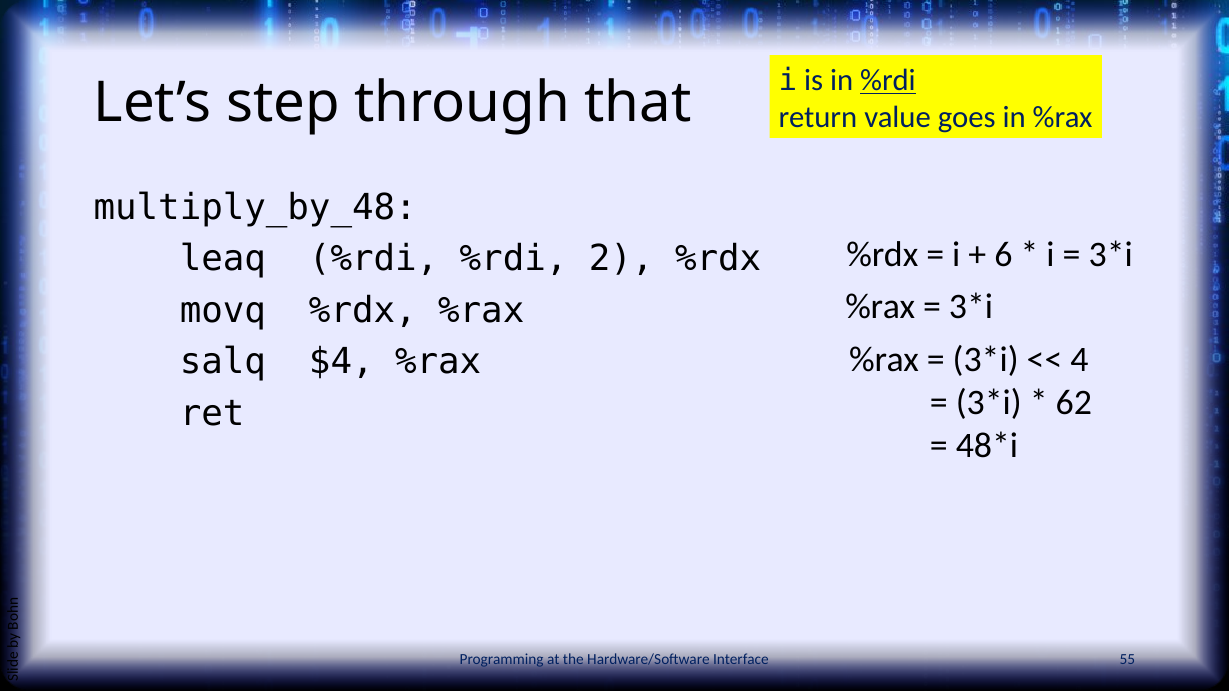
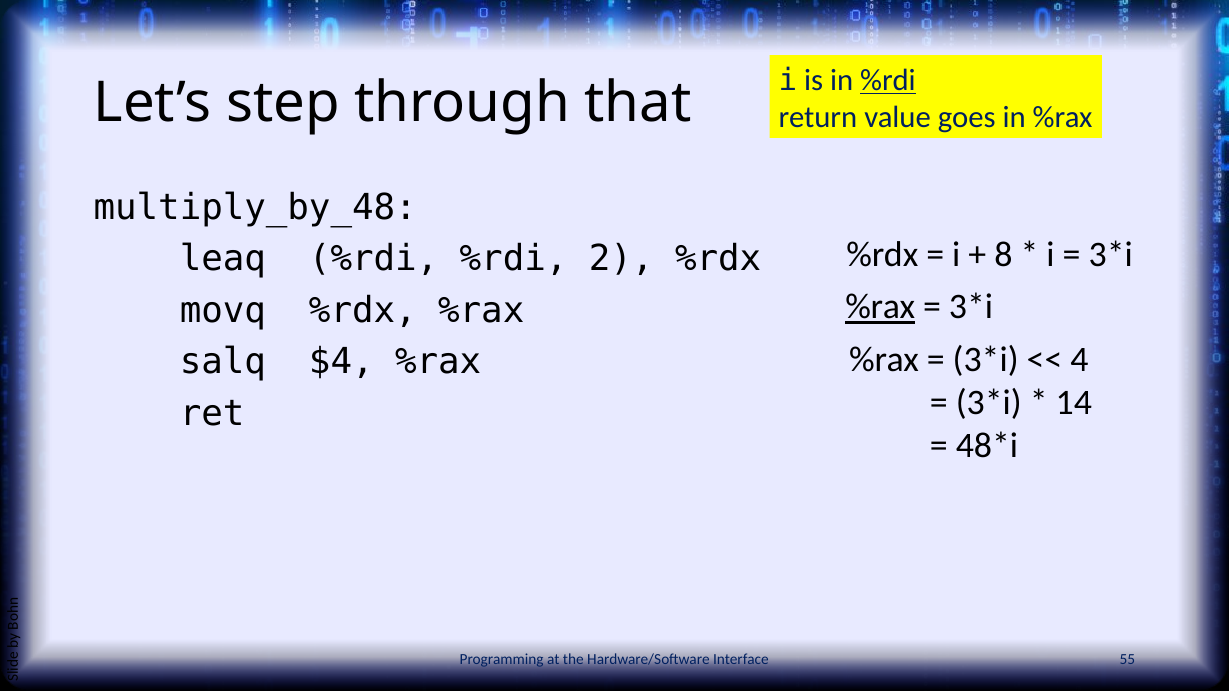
6: 6 -> 8 (1003, 254)
%rax underline: none -> present (880, 307)
62: 62 -> 14 (1074, 403)
